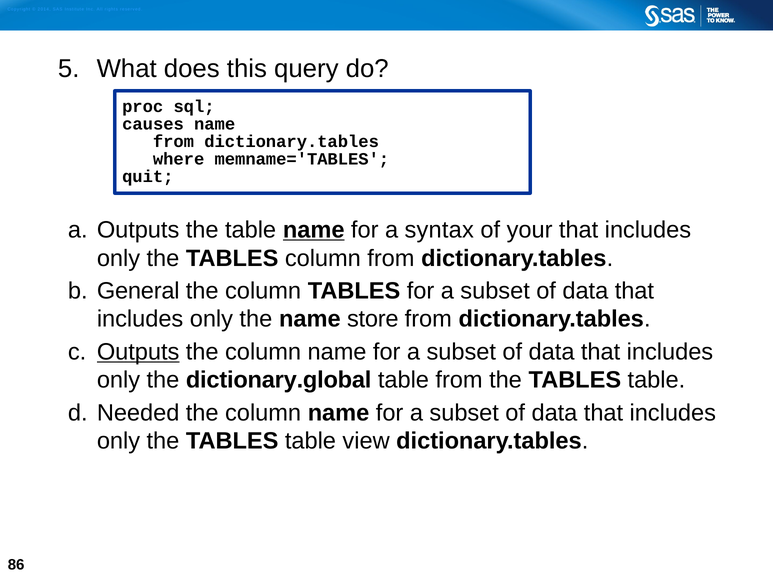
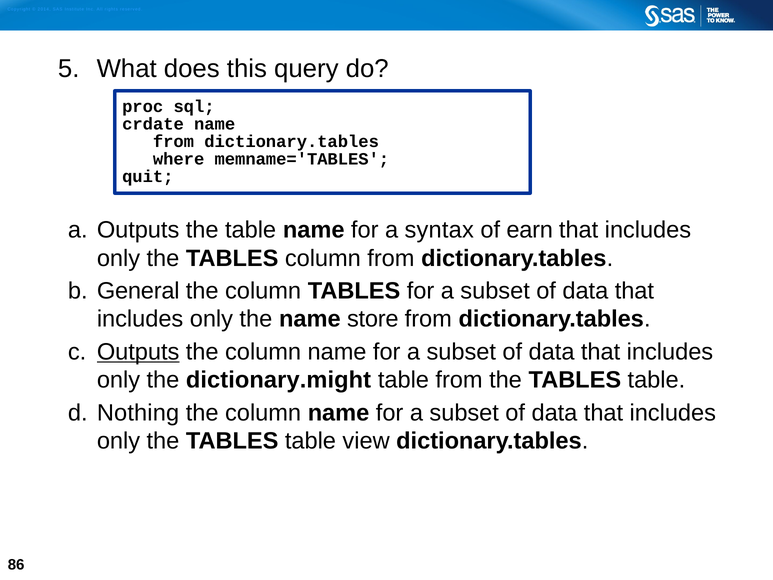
causes: causes -> crdate (153, 124)
name underline: present -> none (314, 230)
your: your -> earn (530, 230)
dictionary.global: dictionary.global -> dictionary.might (279, 380)
Needed: Needed -> Nothing (138, 413)
